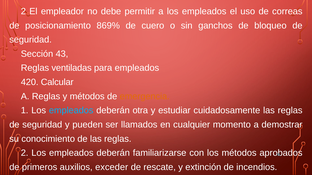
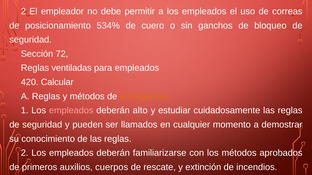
869%: 869% -> 534% (108, 26)
43: 43 -> 72 (62, 54)
empleados colour: light blue -> pink (71, 111)
otra: otra -> alto (140, 111)
exceder: exceder -> cuerpos (112, 168)
